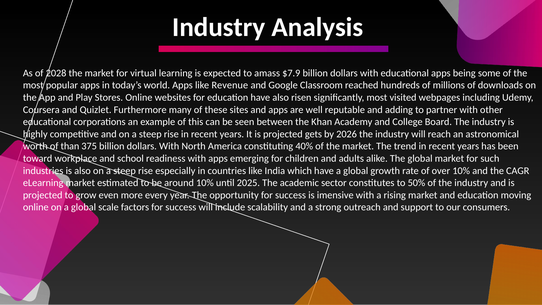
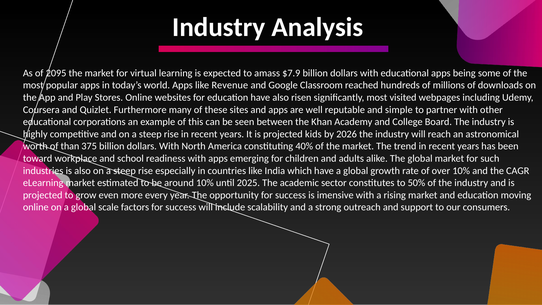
2028: 2028 -> 2095 (56, 73)
adding: adding -> simple (399, 110)
gets: gets -> kids (313, 134)
